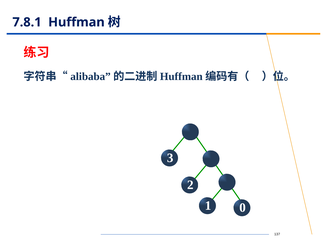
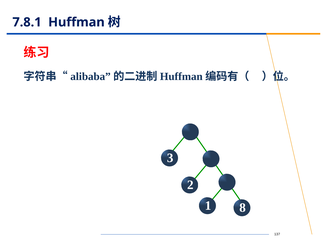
0: 0 -> 8 (243, 208)
